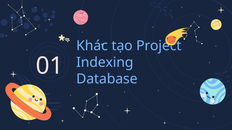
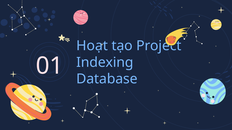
Khác: Khác -> Hoạt (92, 46)
